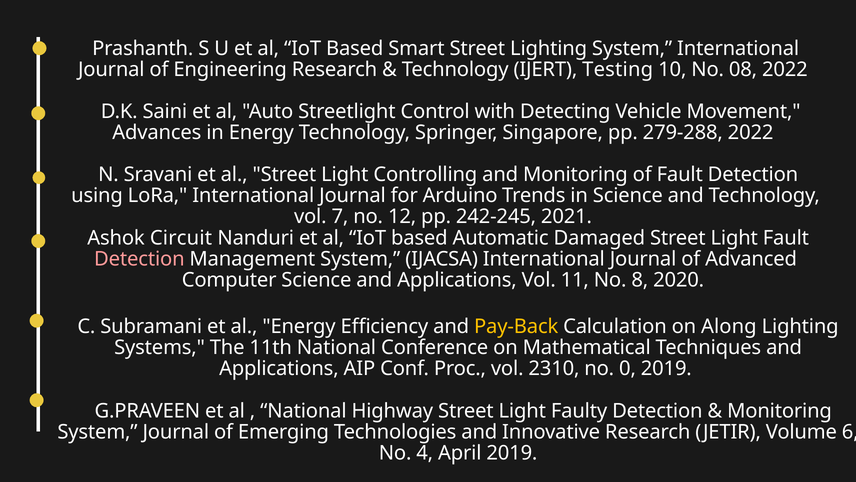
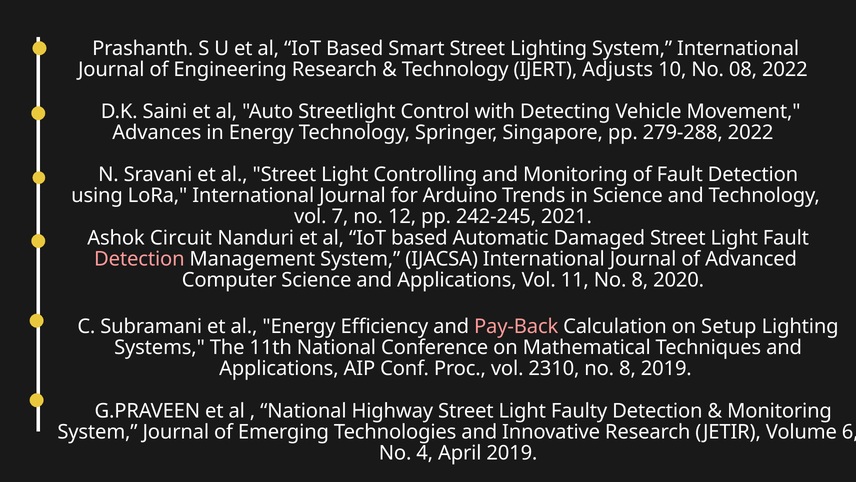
Testing: Testing -> Adjusts (618, 70)
Pay-Back colour: yellow -> pink (516, 326)
Along: Along -> Setup (729, 326)
2310 no 0: 0 -> 8 (628, 368)
